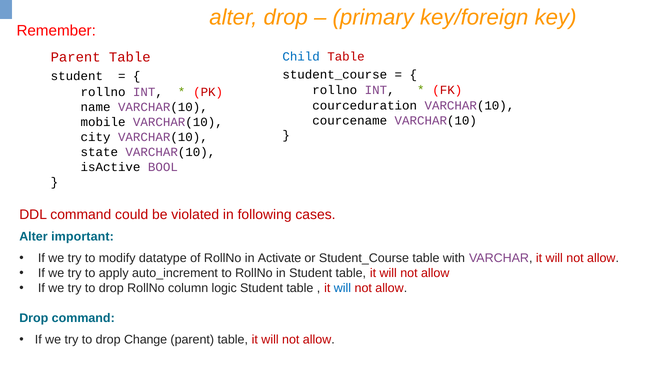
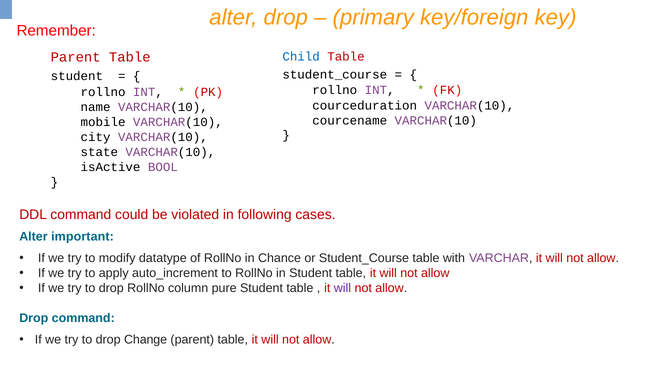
Activate: Activate -> Chance (280, 258)
logic: logic -> pure (224, 288)
will colour: blue -> purple (342, 288)
